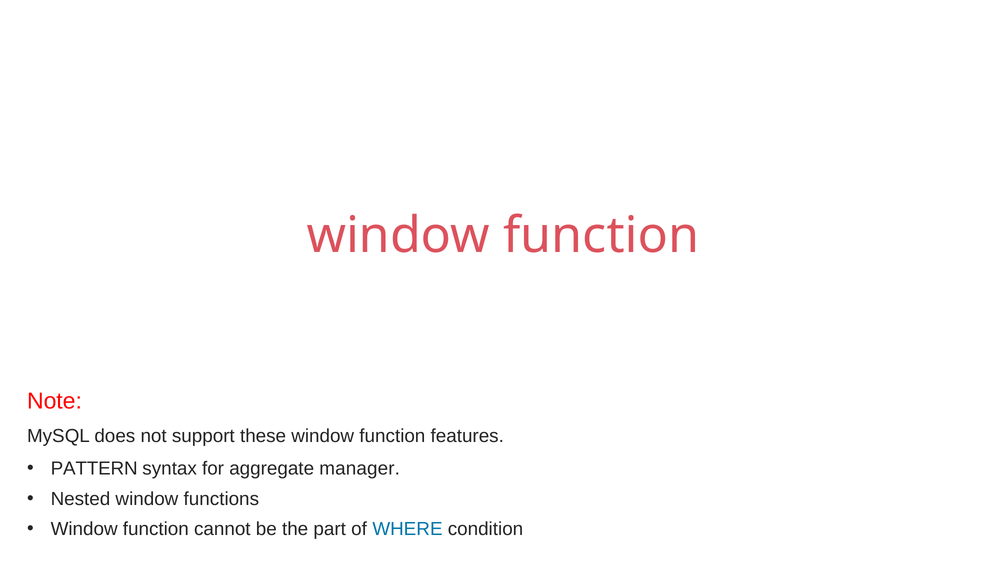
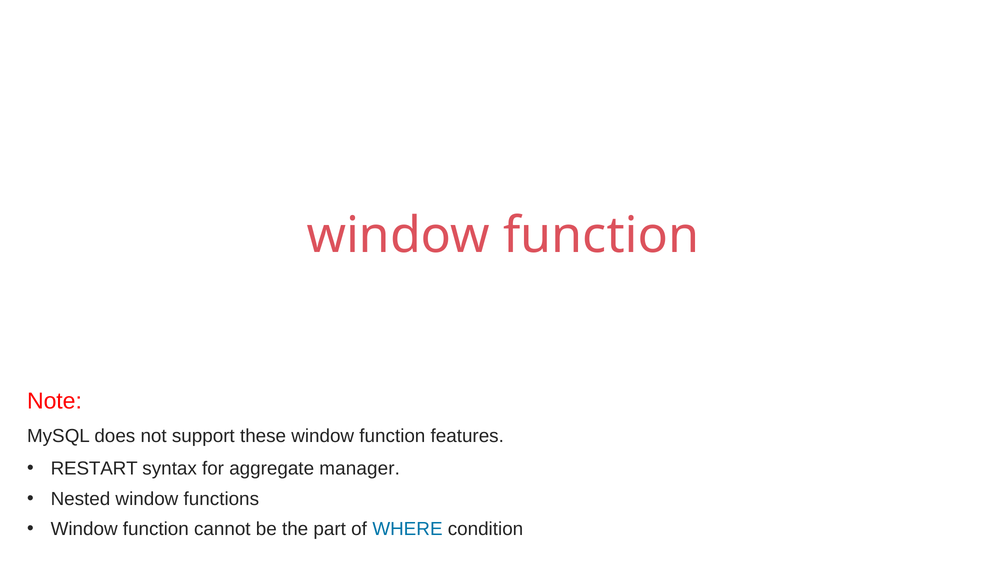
PATTERN: PATTERN -> RESTART (94, 469)
